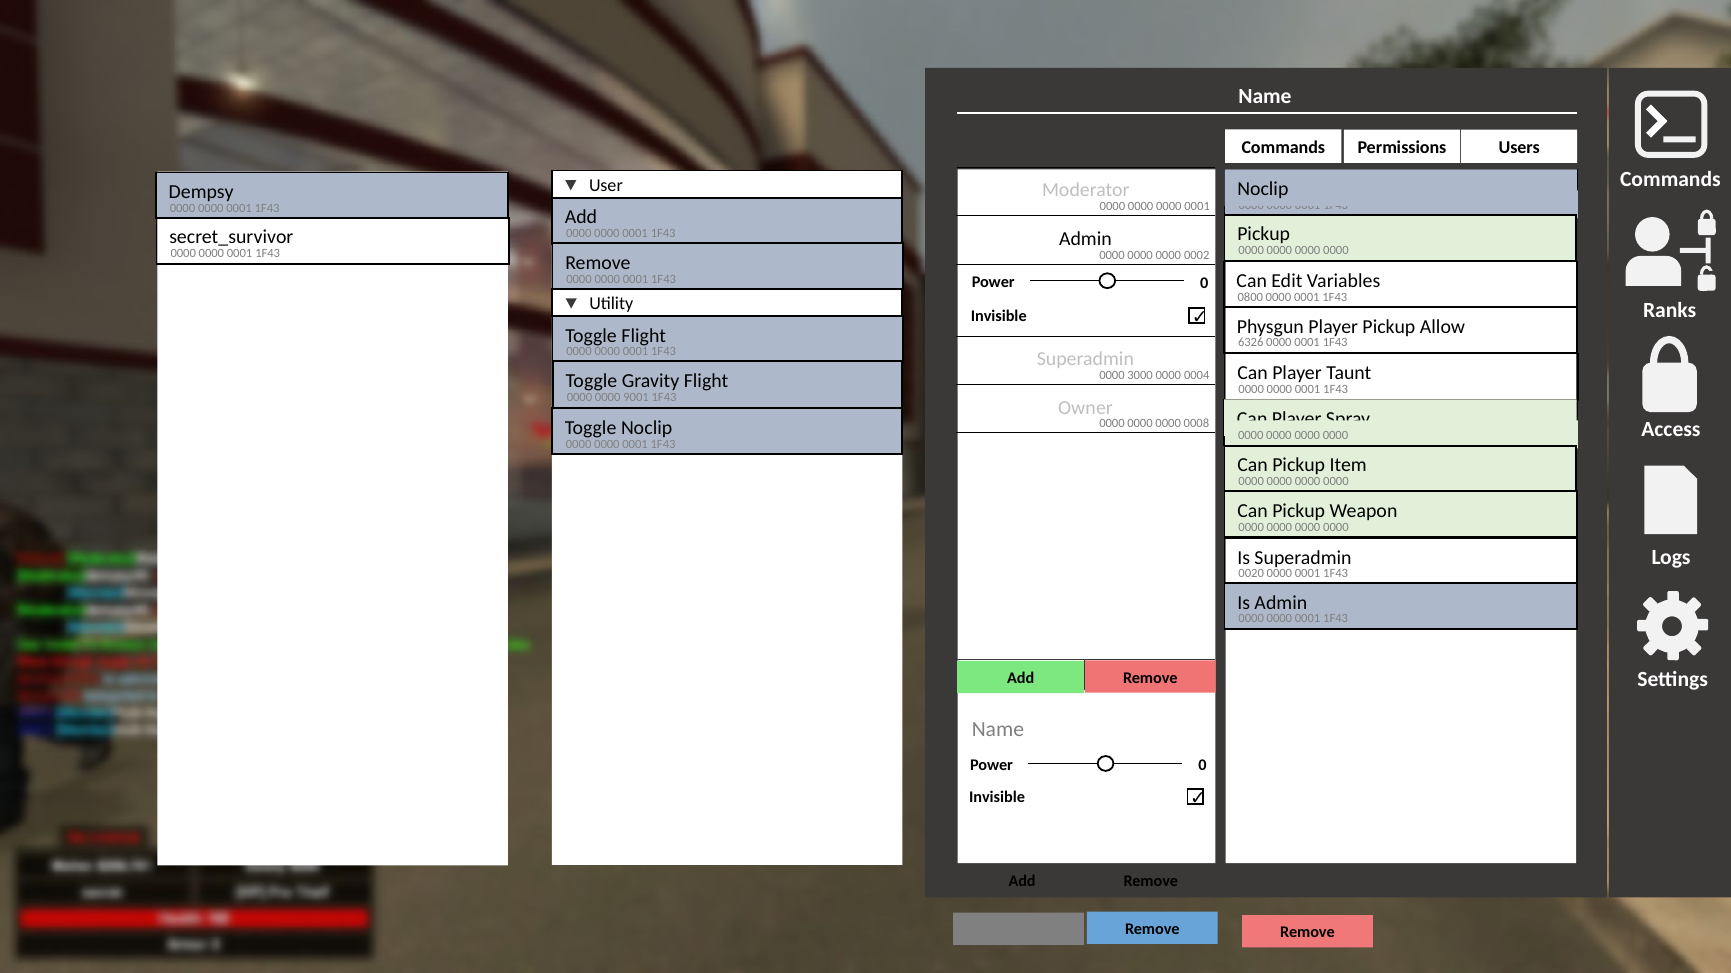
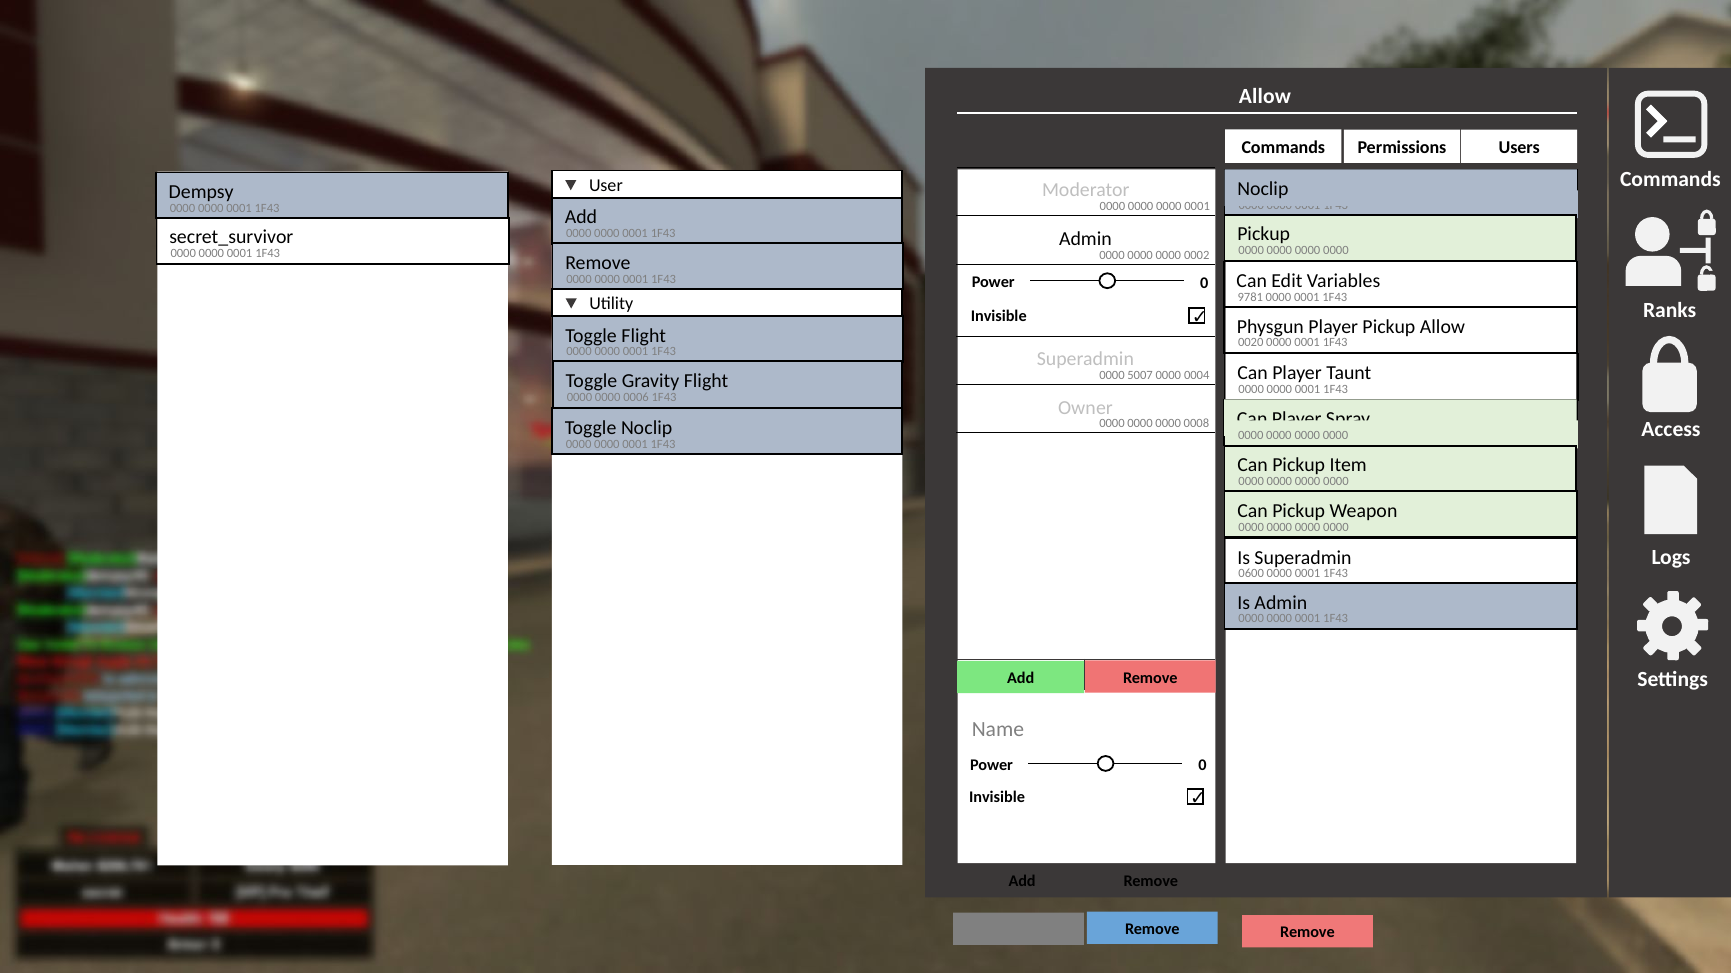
Name: Name -> Allow (1265, 97)
0800: 0800 -> 9781 (1250, 297)
6326: 6326 -> 0020 (1251, 343)
3000: 3000 -> 5007 (1140, 376)
9001: 9001 -> 0006 (636, 397)
0020: 0020 -> 0600 (1251, 574)
